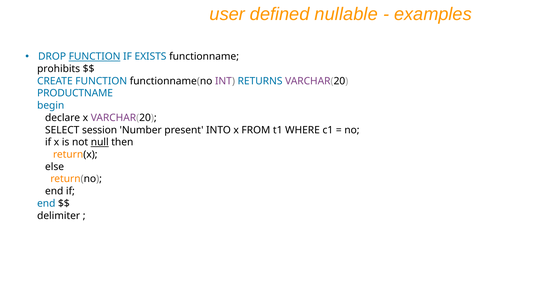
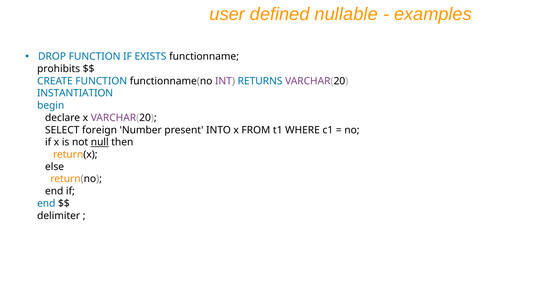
FUNCTION underline: present -> none (95, 57)
PRODUCTNAME: PRODUCTNAME -> INSTANTIATION (75, 93)
session: session -> foreign (100, 130)
